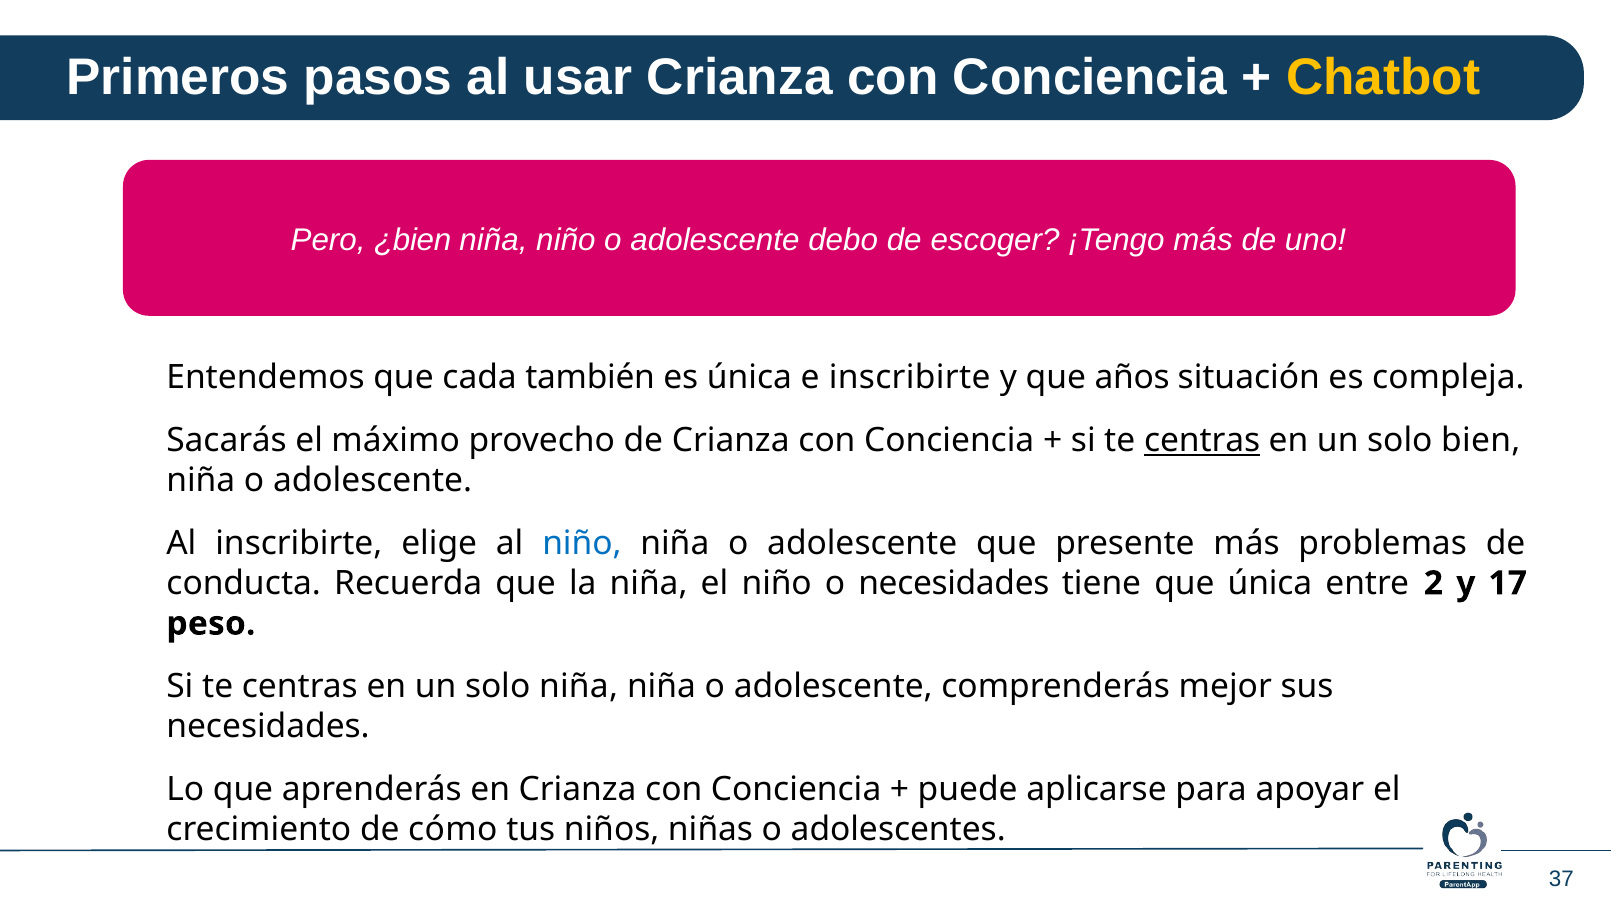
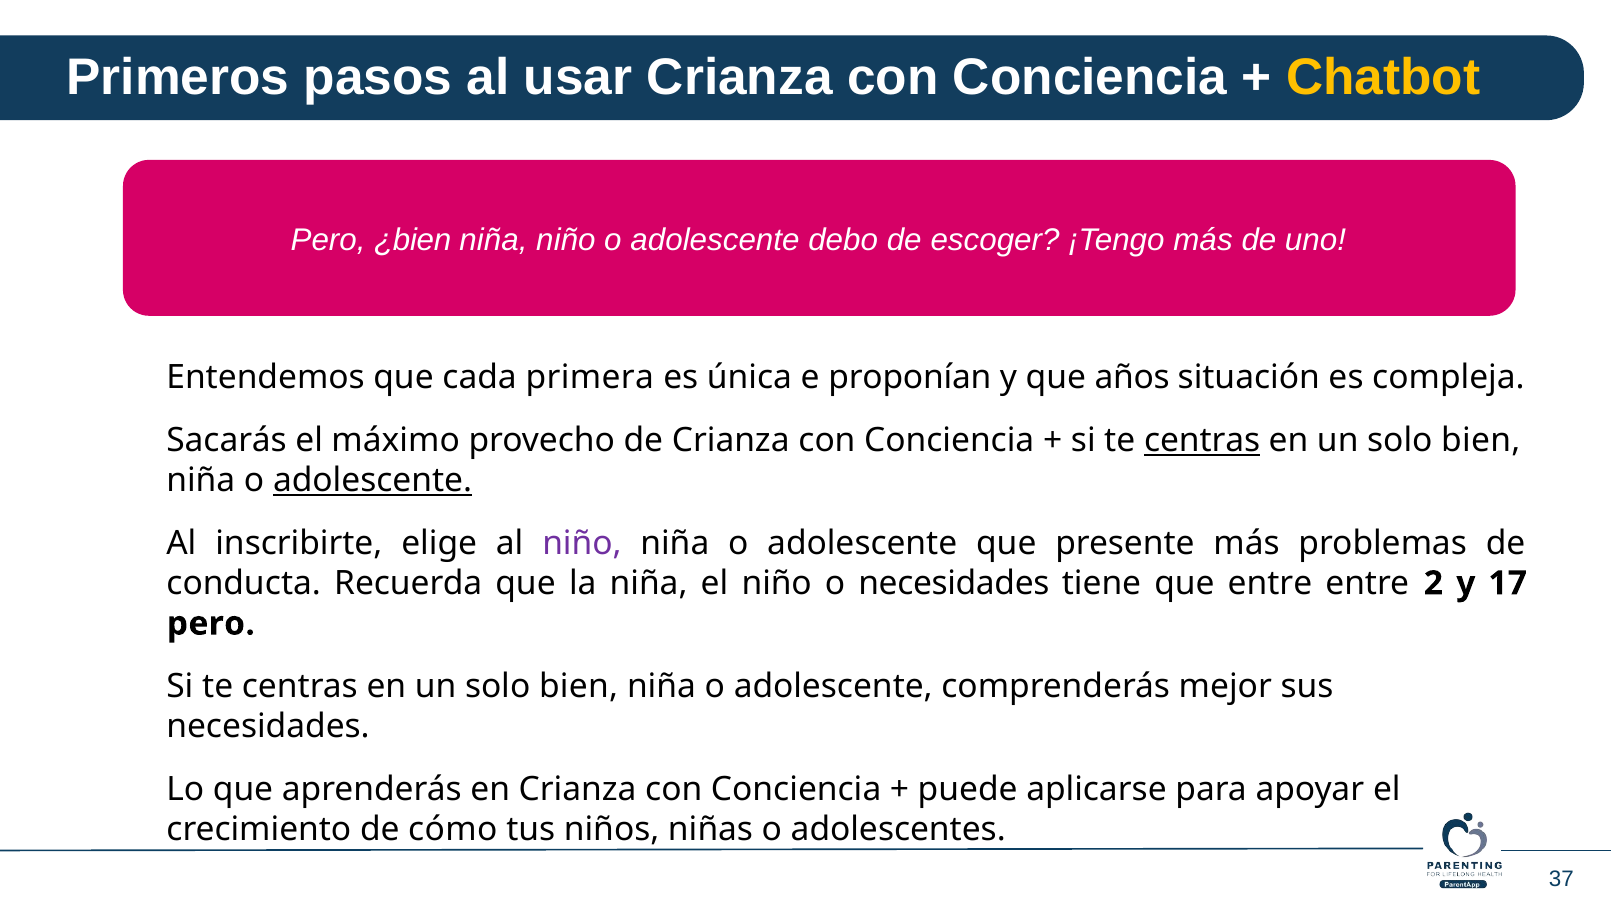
también: también -> primera (590, 378)
e inscribirte: inscribirte -> proponían (910, 378)
adolescente underline: none -> present (373, 480)
niño colour: blue -> purple (582, 543)
que única: única -> entre (1270, 583)
peso: peso -> pero (211, 624)
niña: niña -> bien (579, 686)
